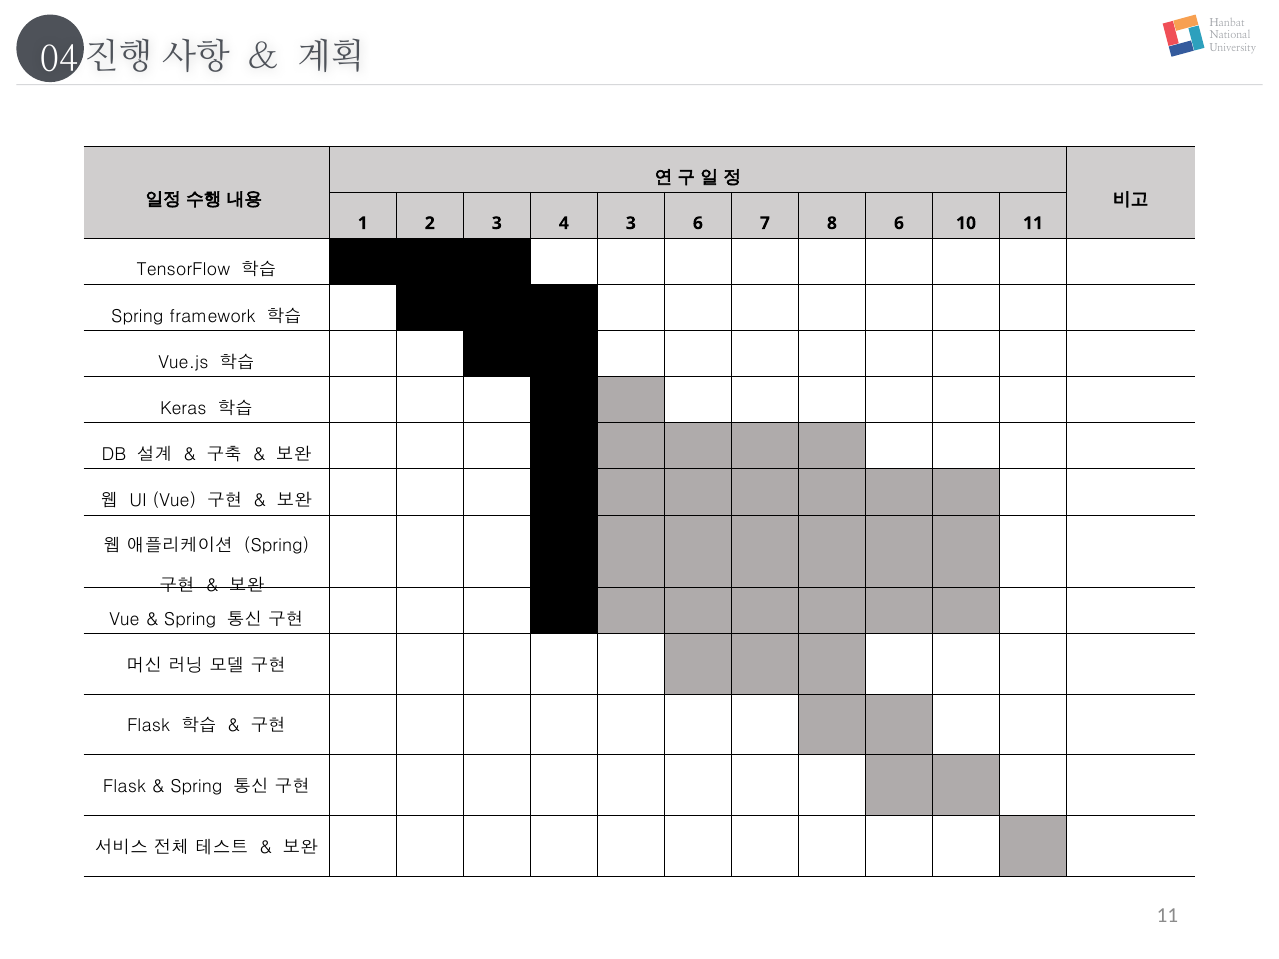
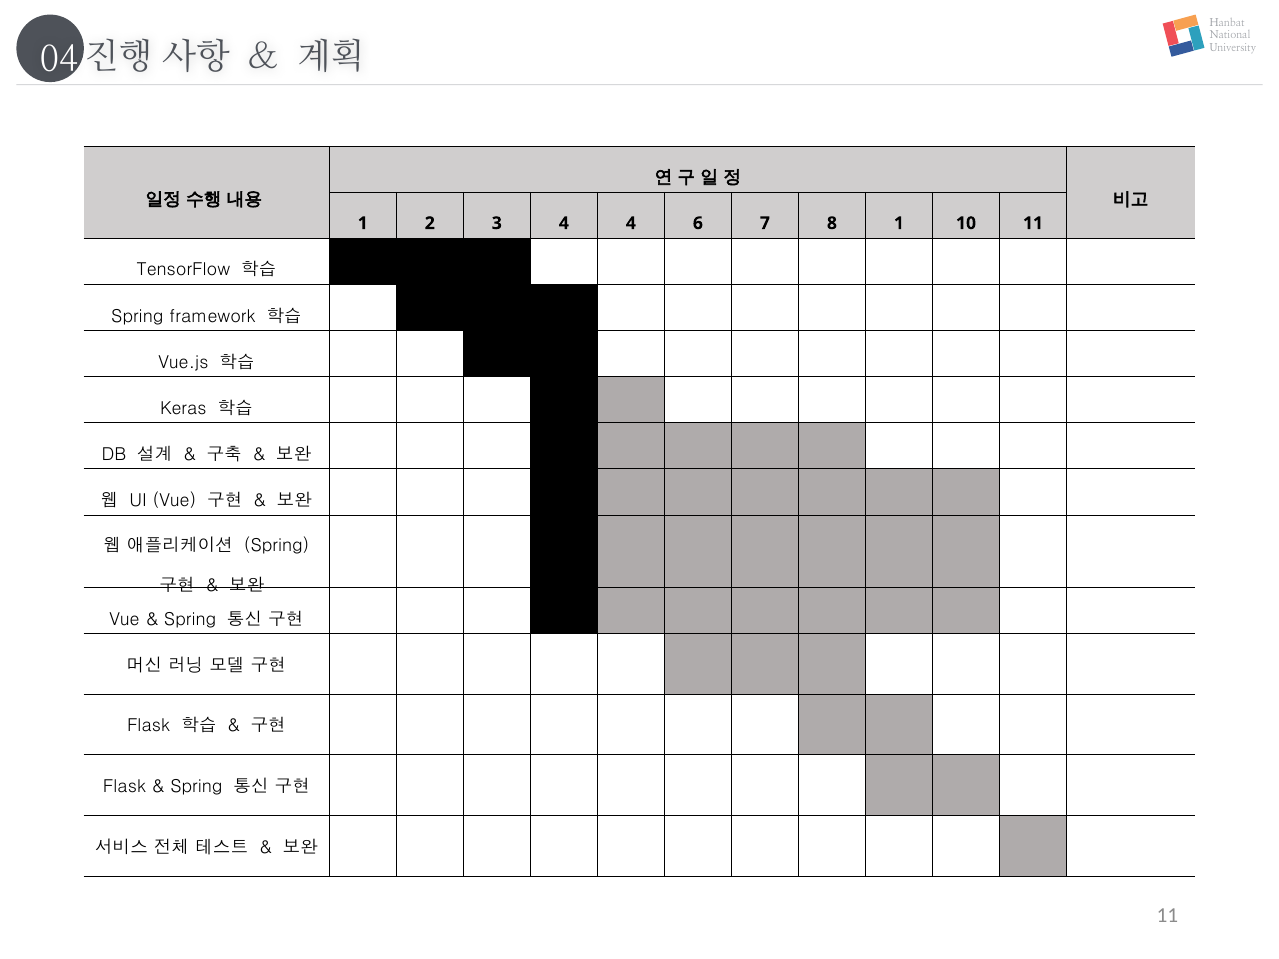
4 3: 3 -> 4 (631, 223)
8 6: 6 -> 1 (899, 223)
